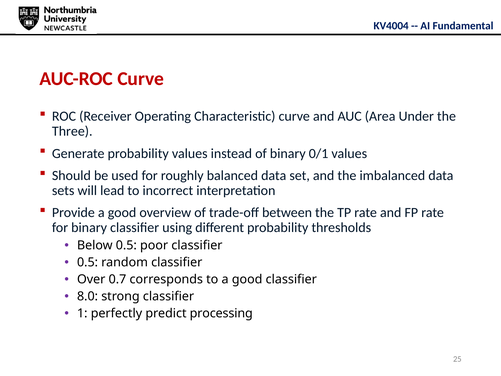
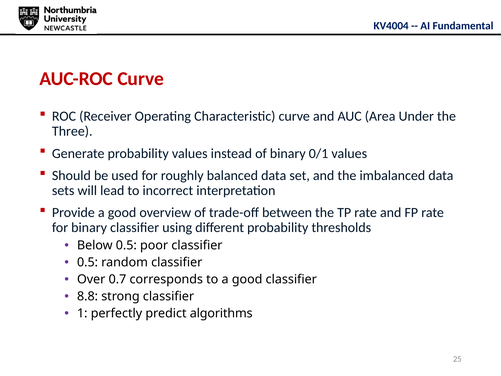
8.0: 8.0 -> 8.8 (88, 296)
processing: processing -> algorithms (221, 313)
